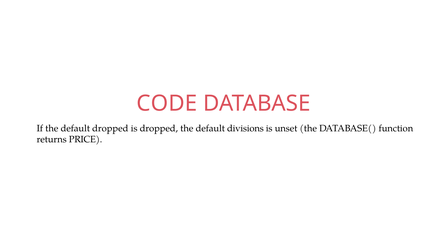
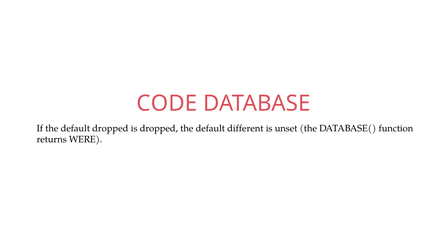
divisions: divisions -> different (245, 128)
PRICE: PRICE -> WERE (86, 139)
